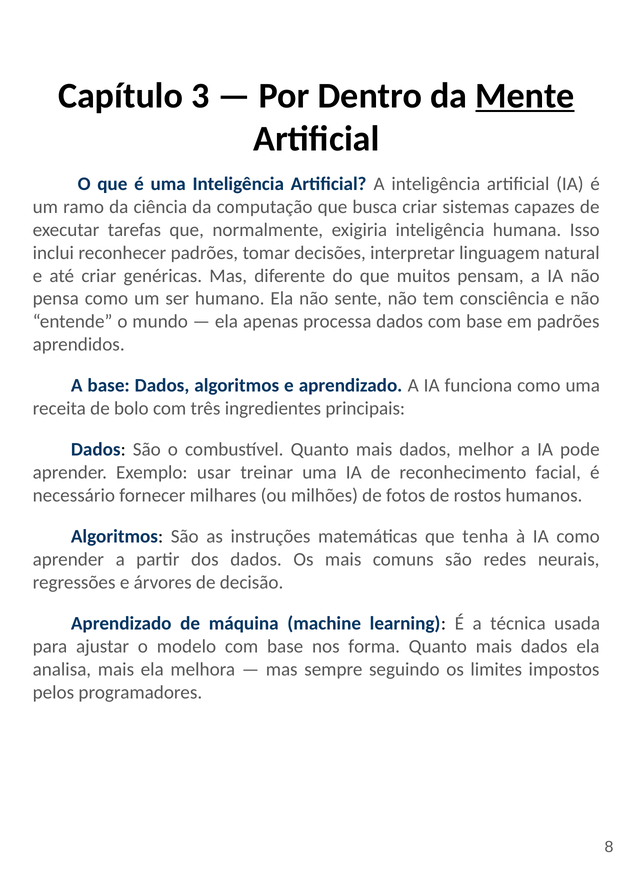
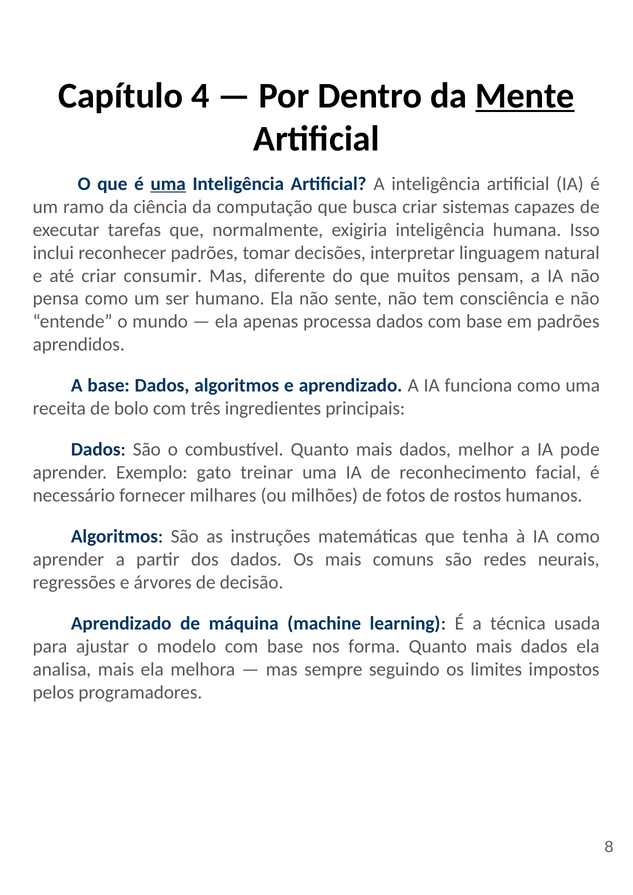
3: 3 -> 4 (201, 96)
uma underline: none -> present (168, 184)
genéricas: genéricas -> consumir (163, 276)
usar: usar -> gato (214, 473)
